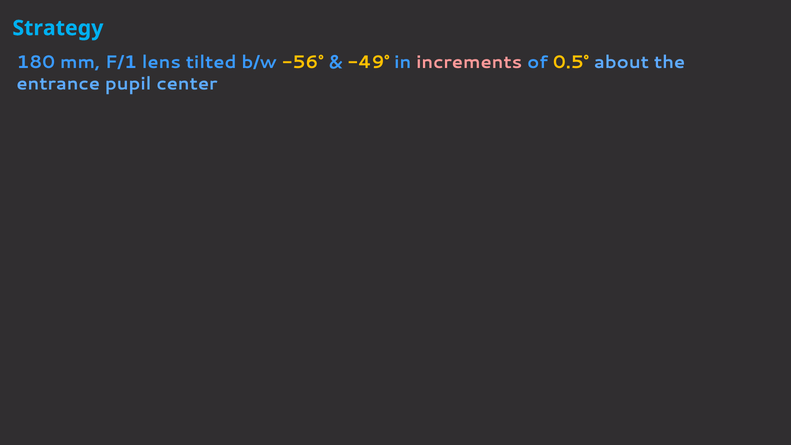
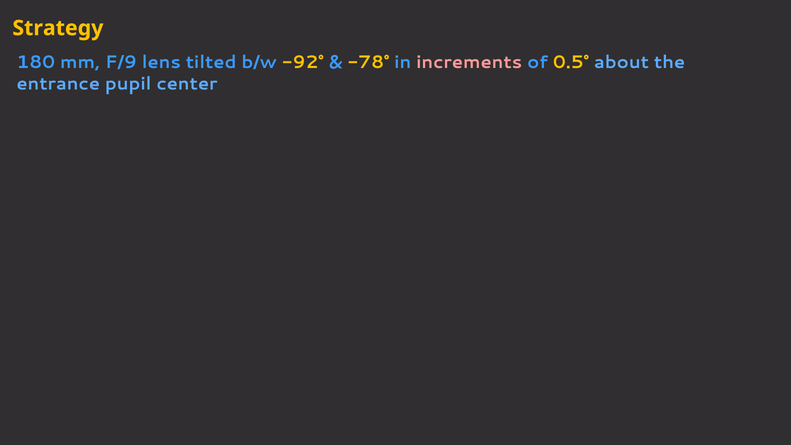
Strategy colour: light blue -> yellow (58, 28)
F/1: F/1 -> F/9 (121, 62)
-56°: -56° -> -92° (303, 62)
-49°: -49° -> -78° (368, 62)
